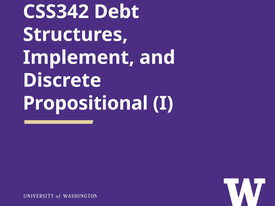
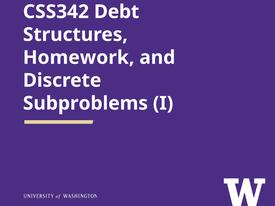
Implement: Implement -> Homework (79, 58)
Propositional: Propositional -> Subproblems (85, 103)
